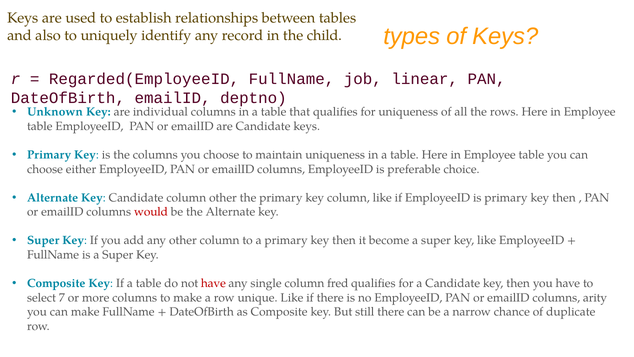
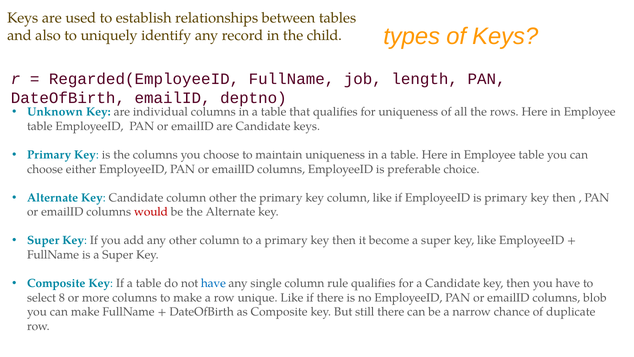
linear: linear -> length (425, 79)
have colour: red -> blue (213, 283)
fred: fred -> rule (338, 283)
7: 7 -> 8 (62, 297)
arity: arity -> blob (595, 297)
